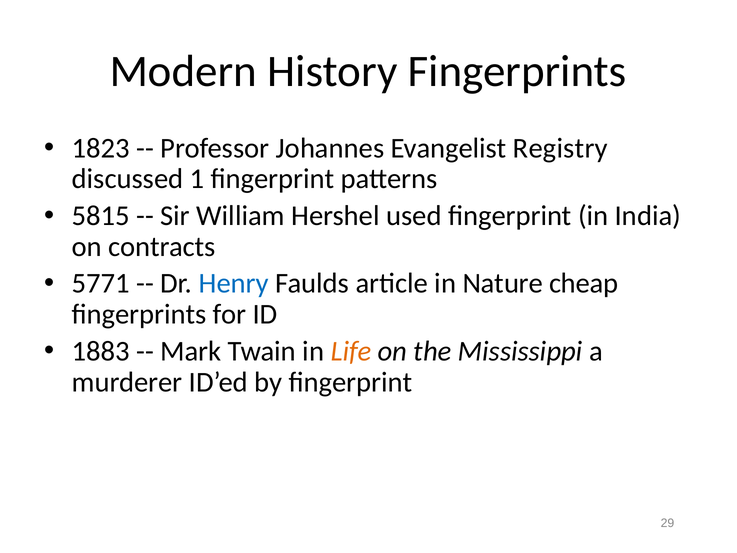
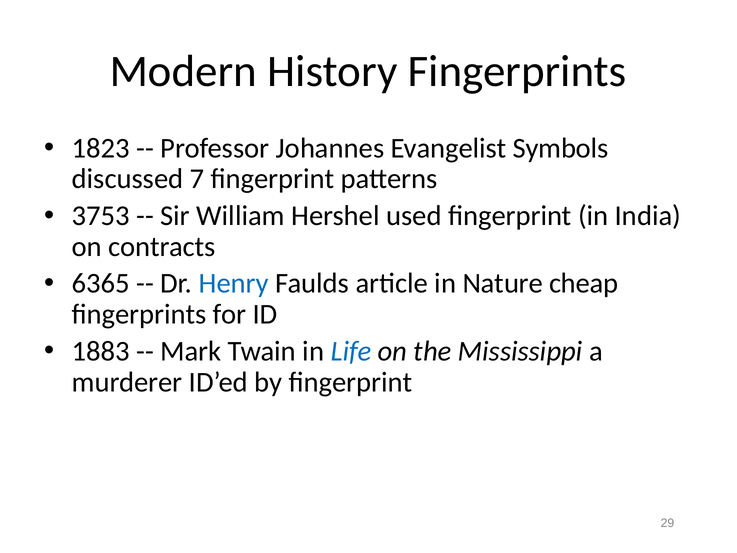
Registry: Registry -> Symbols (561, 148)
1: 1 -> 7 (197, 179)
5815: 5815 -> 3753 (101, 216)
5771: 5771 -> 6365 (101, 283)
Life colour: orange -> blue (351, 351)
